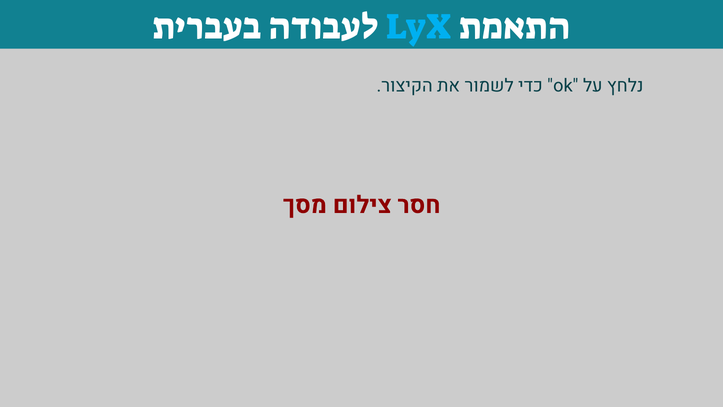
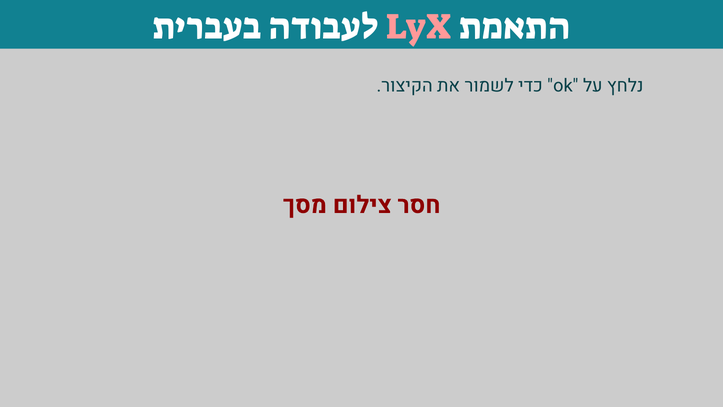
LyX colour: light blue -> pink (419, 27)
